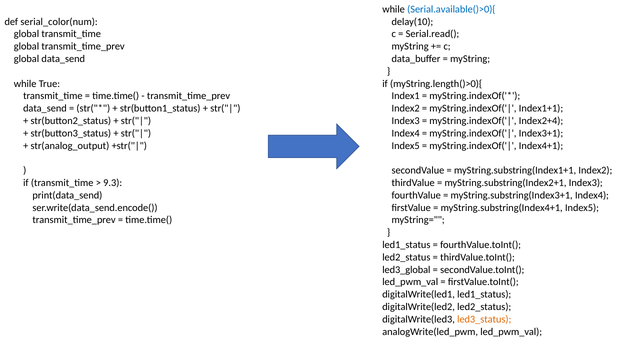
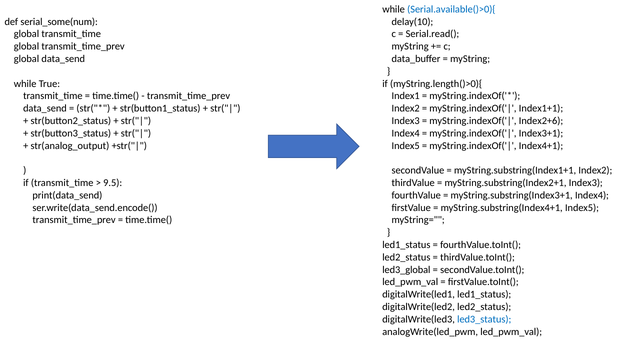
serial_color(num: serial_color(num -> serial_some(num (59, 22)
Index2+4: Index2+4 -> Index2+6 (541, 121)
9.3: 9.3 -> 9.5 (113, 183)
led3_status colour: orange -> blue (484, 319)
